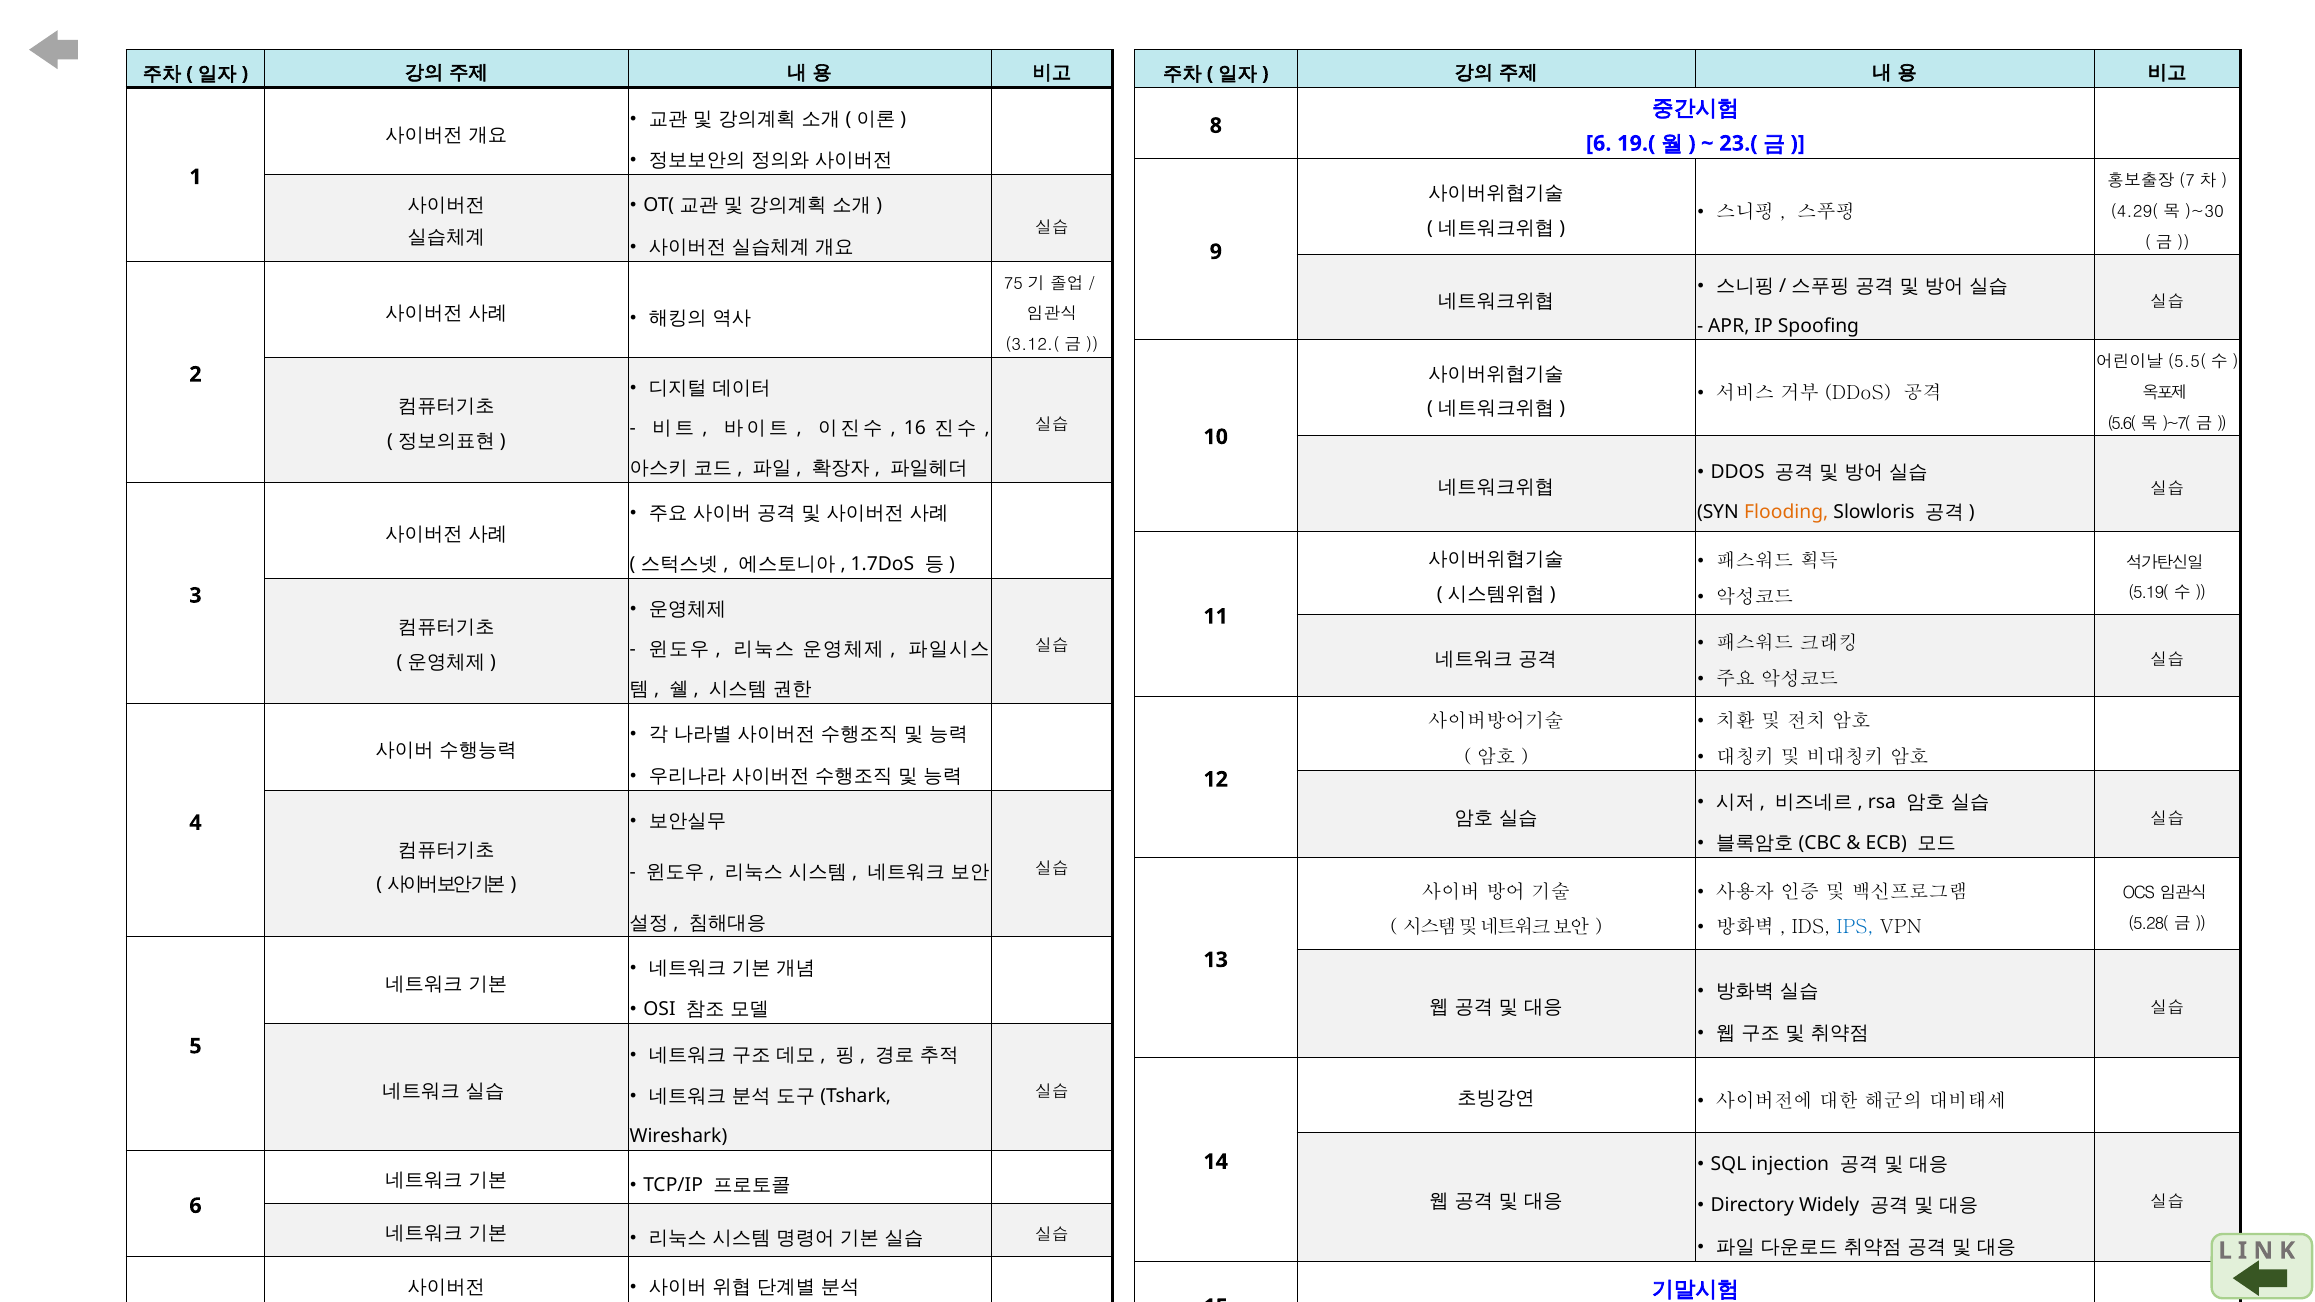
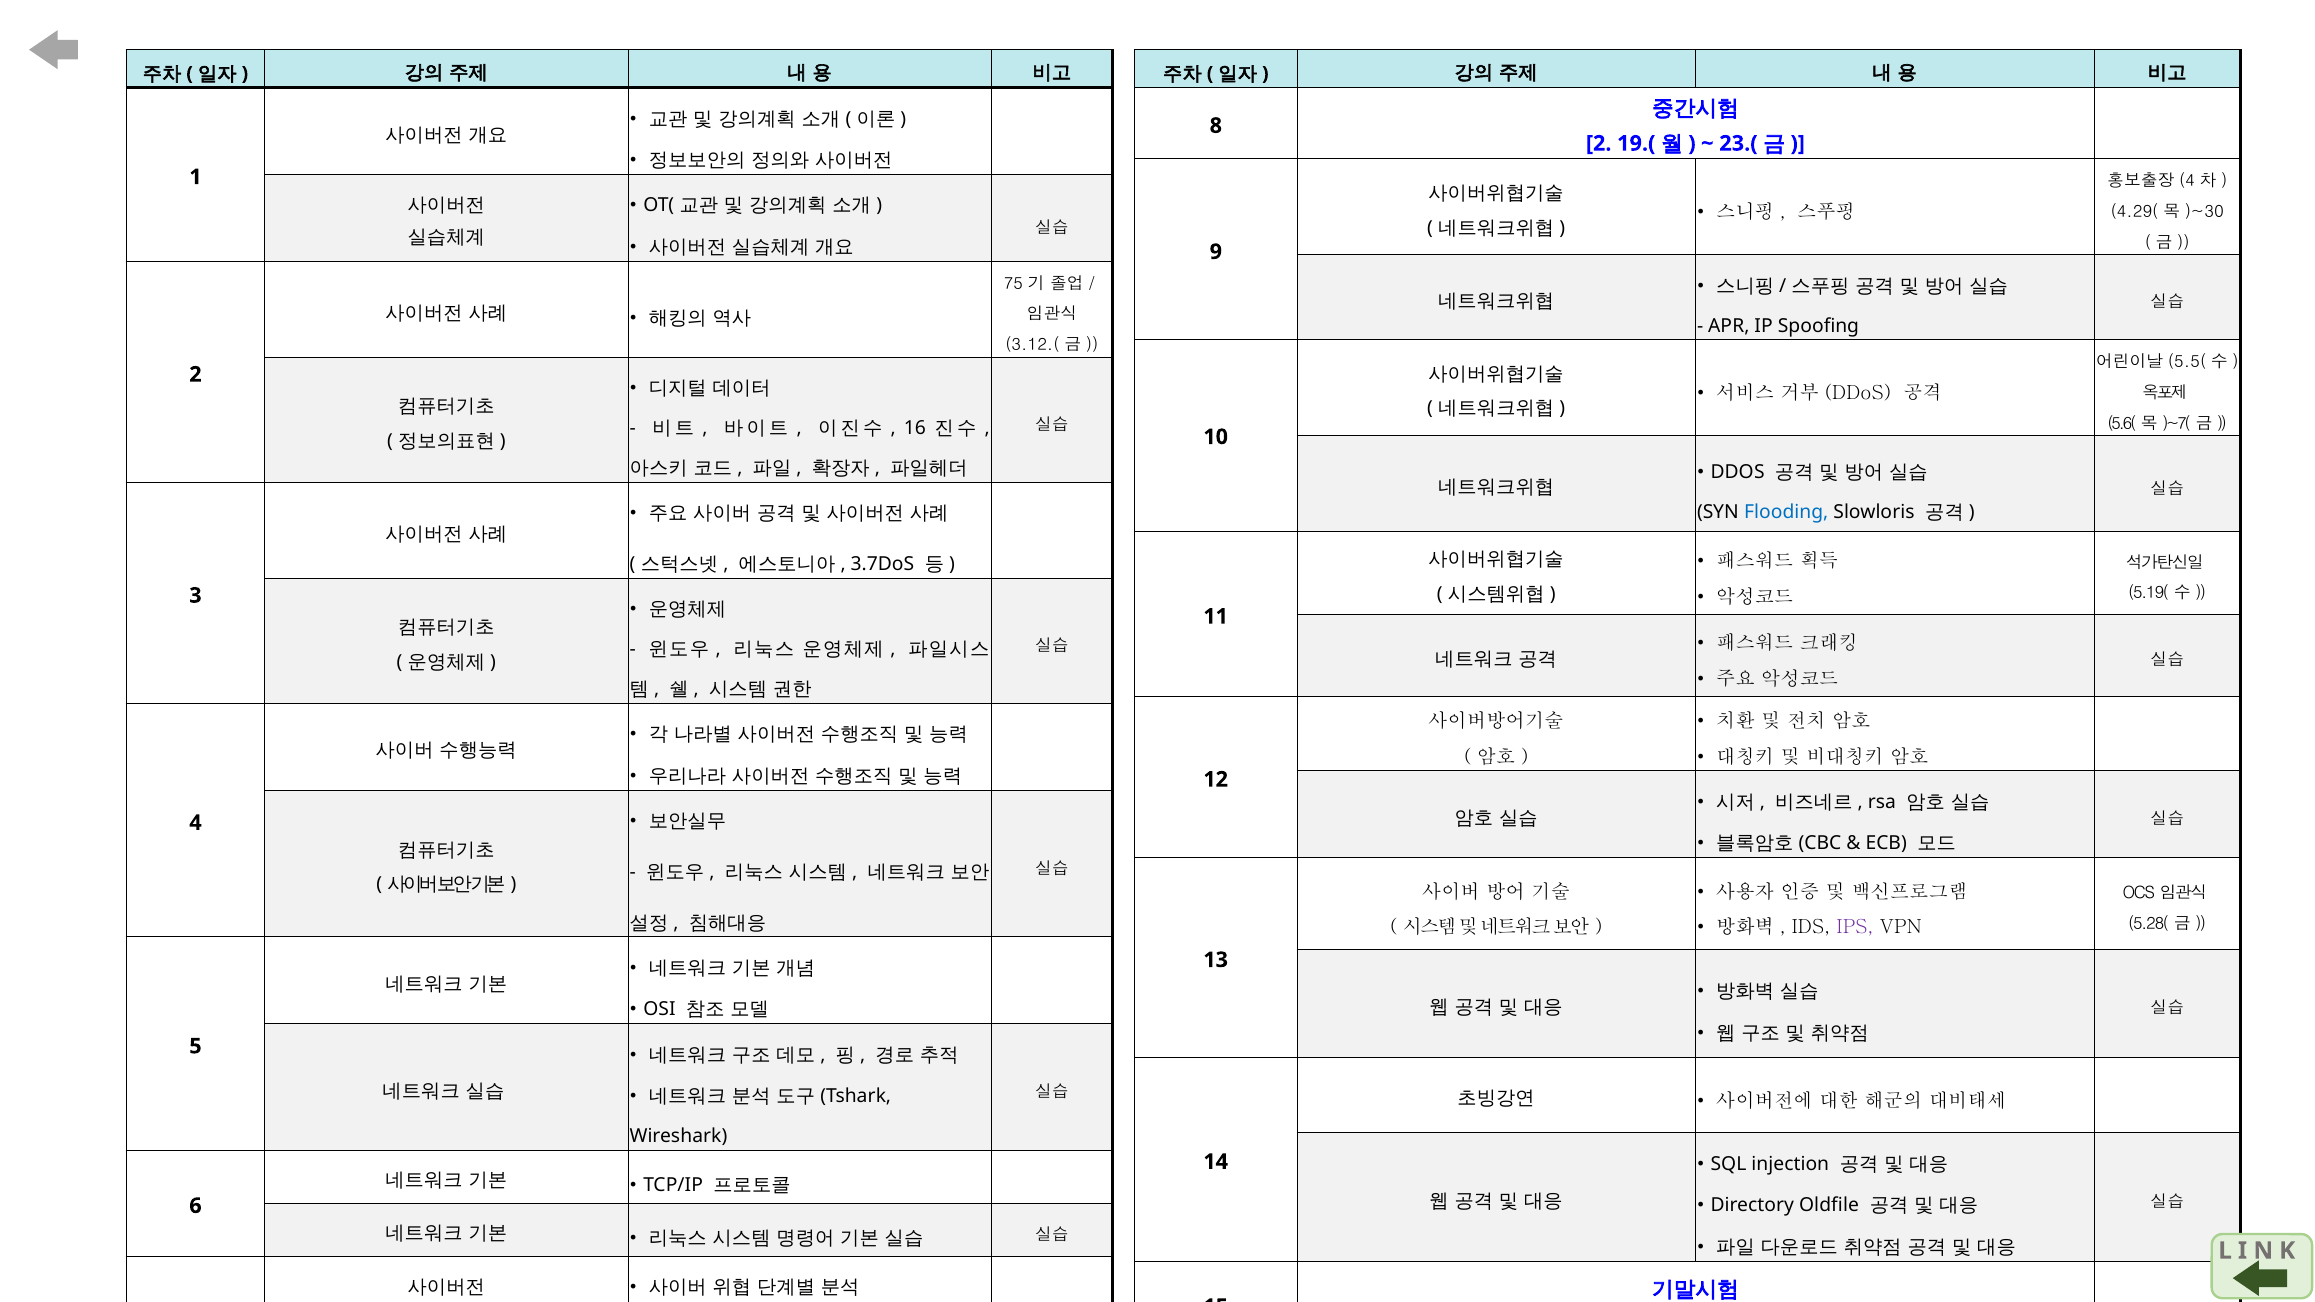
6: 6 -> 2 (1599, 143)
7: 7 -> 4 (2187, 181)
Flooding colour: orange -> blue (1786, 512)
1.7DoS: 1.7DoS -> 3.7DoS (882, 564)
IPS colour: blue -> purple (1855, 928)
Widely: Widely -> Oldfile (1829, 1206)
